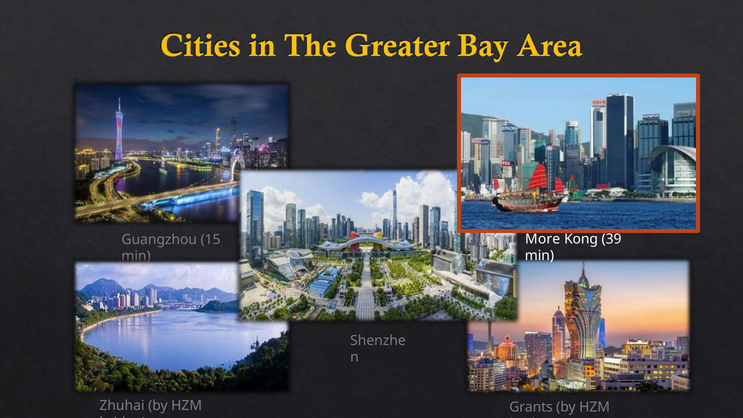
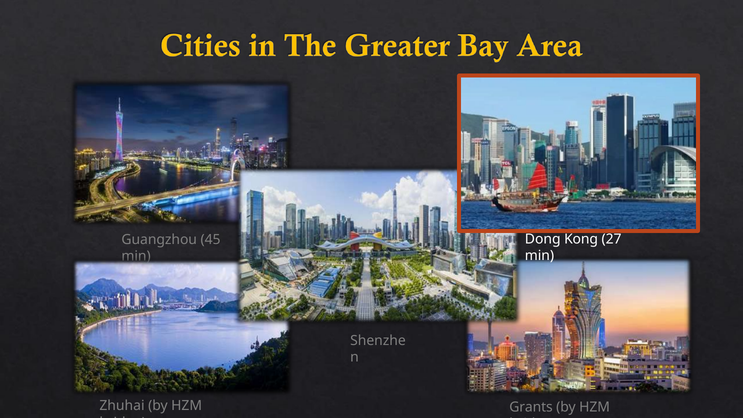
More: More -> Dong (543, 239)
39: 39 -> 27 (612, 239)
15: 15 -> 45 (211, 239)
